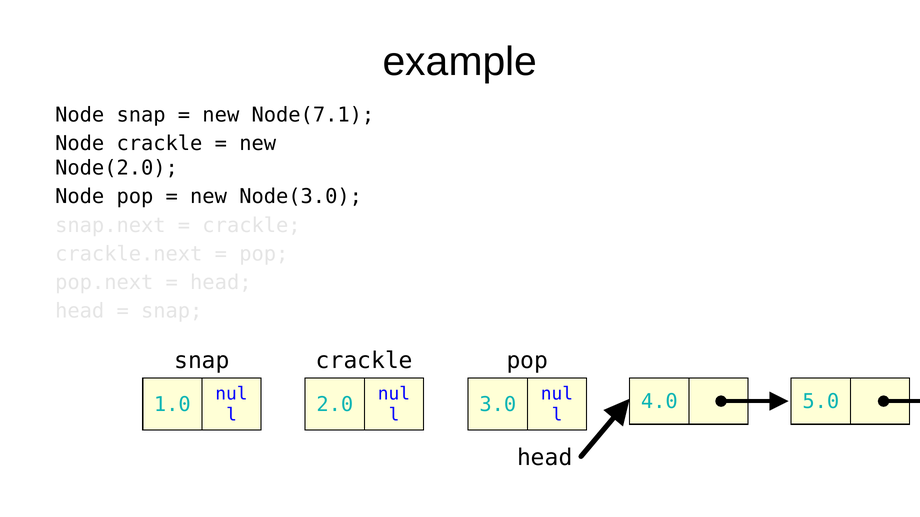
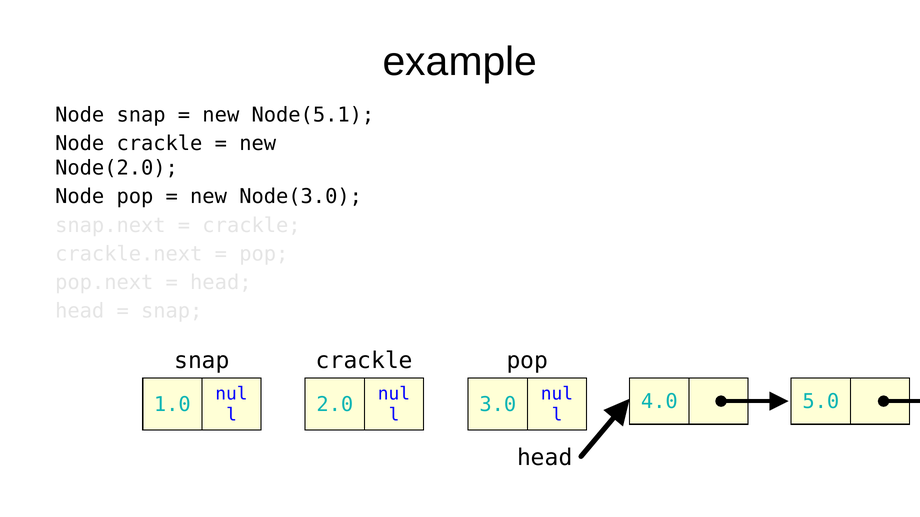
Node(7.1: Node(7.1 -> Node(5.1 (313, 115)
